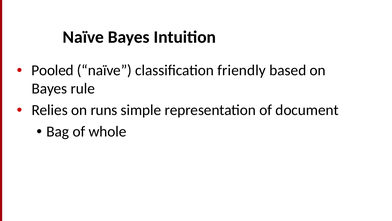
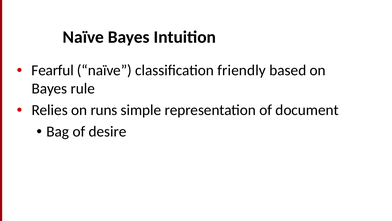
Pooled: Pooled -> Fearful (53, 70)
whole: whole -> desire (108, 131)
